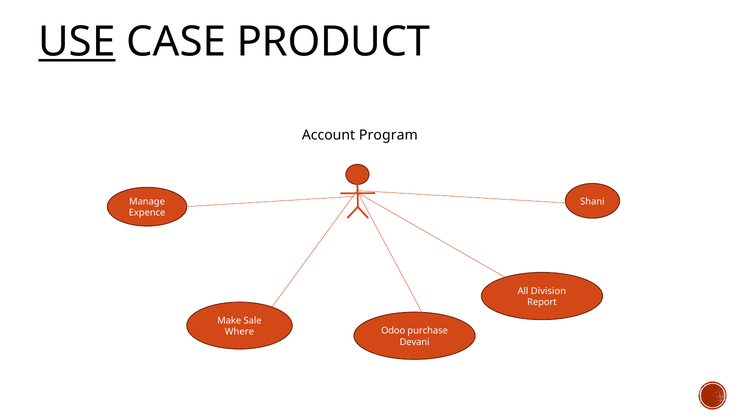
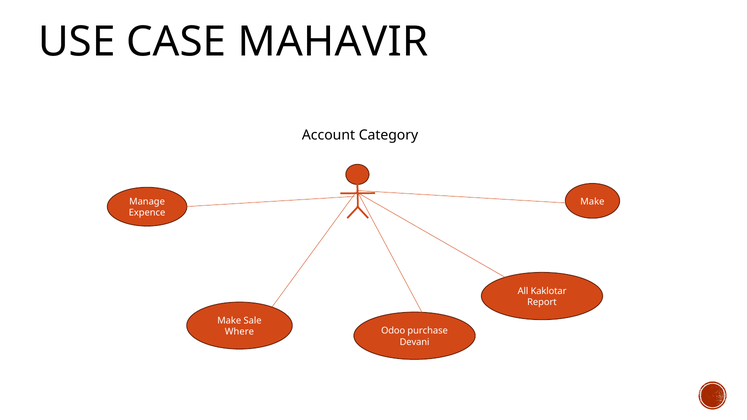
USE underline: present -> none (77, 42)
PRODUCT: PRODUCT -> MAHAVIR (333, 42)
Program: Program -> Category (388, 135)
Shani: Shani -> Make (592, 202)
Division: Division -> Kaklotar (549, 291)
